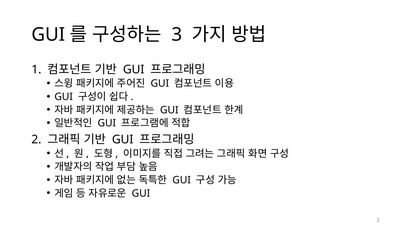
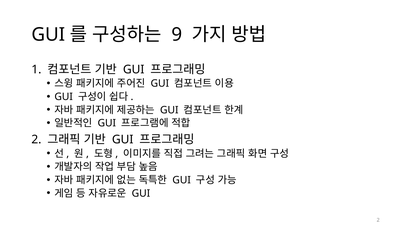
3: 3 -> 9 (177, 35)
